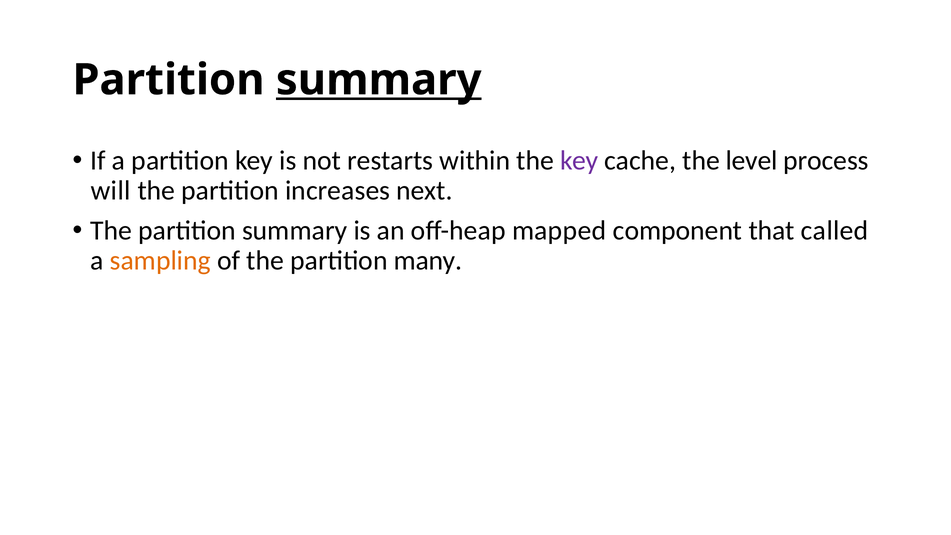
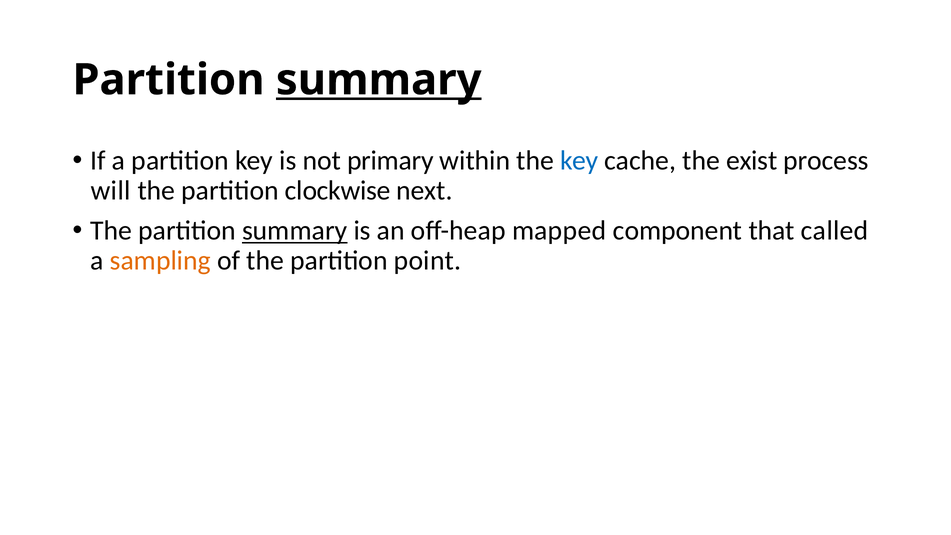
restarts: restarts -> primary (390, 161)
key colour: purple -> blue (579, 161)
level: level -> exist (752, 161)
increases: increases -> clockwise (338, 191)
summary underline: none -> present (295, 231)
many: many -> point (428, 261)
